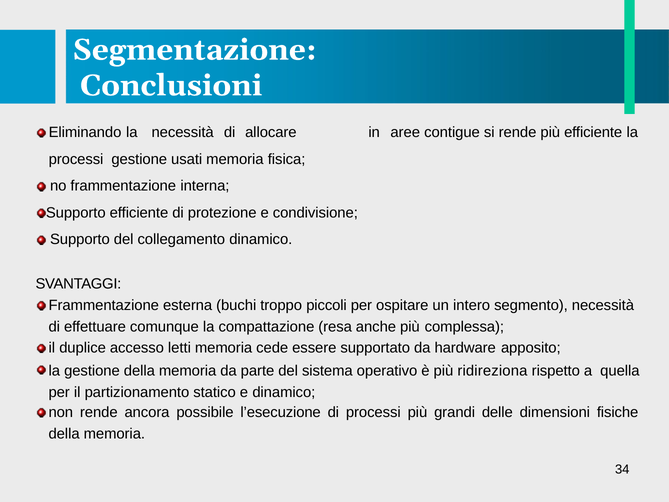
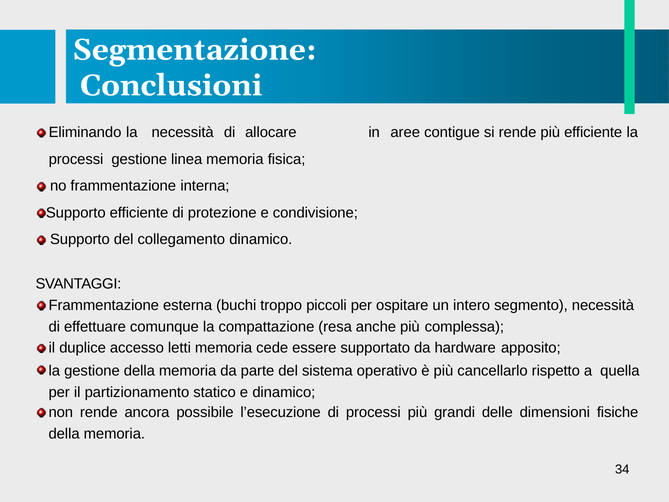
usati: usati -> linea (187, 159)
ridireziona: ridireziona -> cancellarlo (493, 371)
